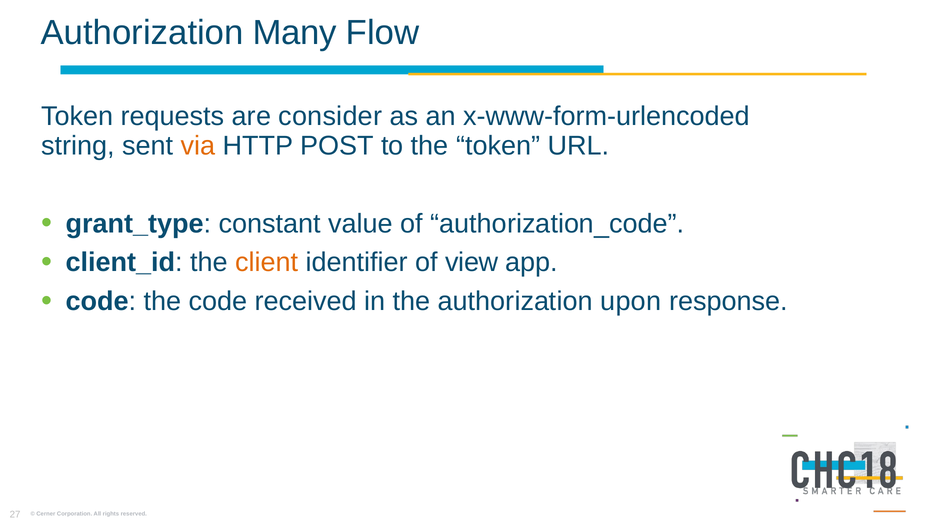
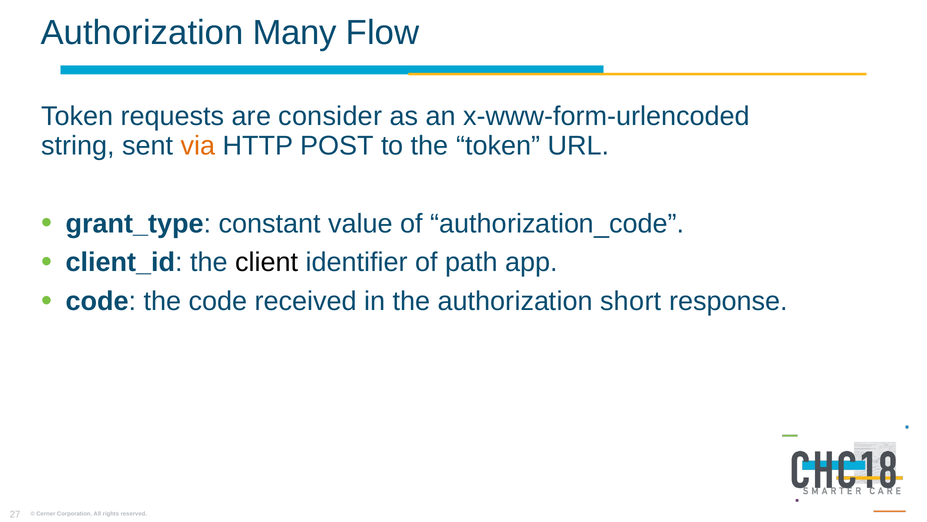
client colour: orange -> black (267, 262)
view: view -> path (472, 262)
upon: upon -> short (631, 301)
